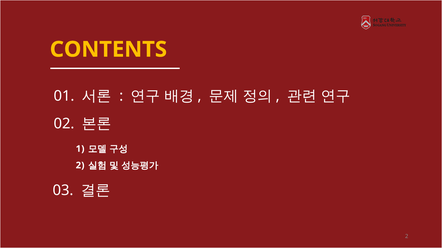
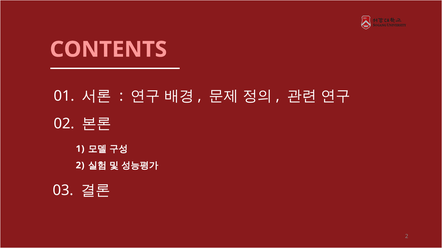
CONTENTS colour: yellow -> pink (108, 50)
